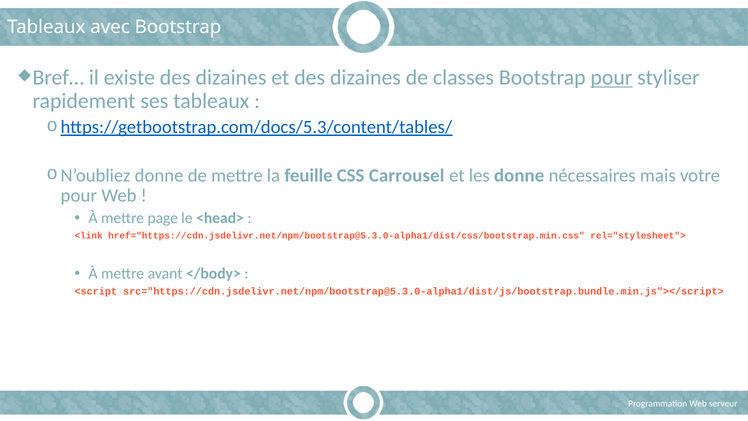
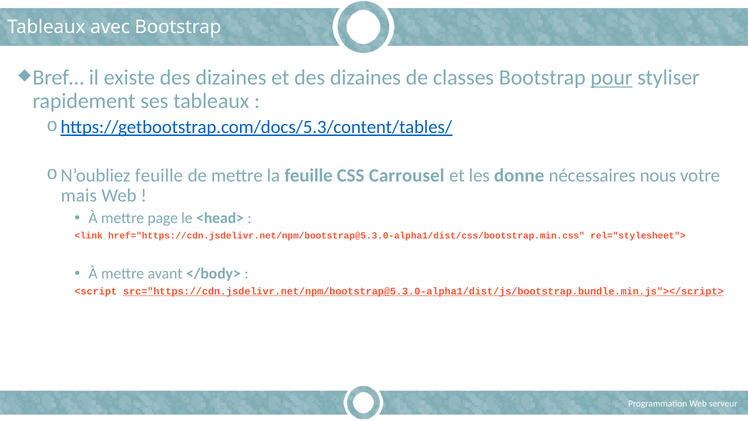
N’oubliez donne: donne -> feuille (159, 175)
mais: mais -> nous (658, 175)
pour: pour -> mais (79, 196)
src="https://cdn.jsdelivr.net/npm/bootstrap@5.3.0-alpha1/dist/js/bootstrap.bundle.min.js"></script> underline: none -> present (423, 291)
